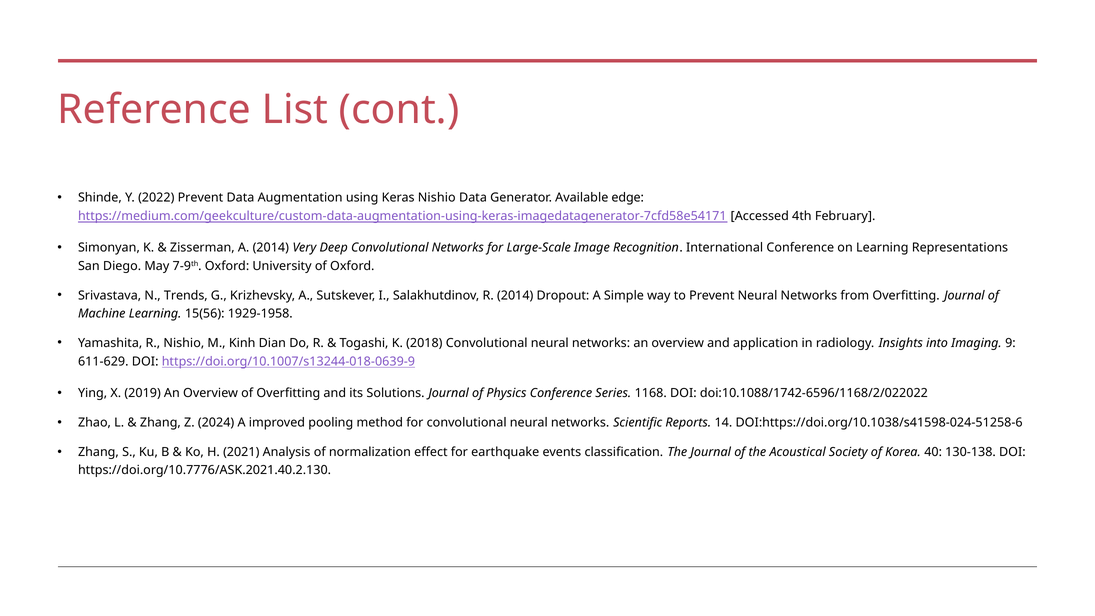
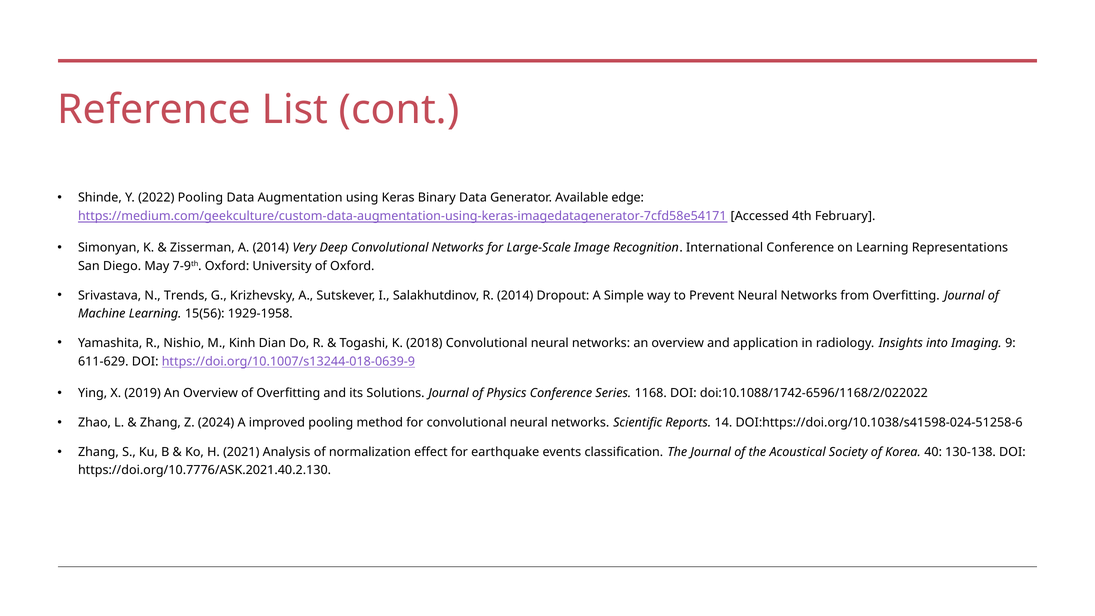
2022 Prevent: Prevent -> Pooling (200, 198)
Keras Nishio: Nishio -> Binary (437, 198)
